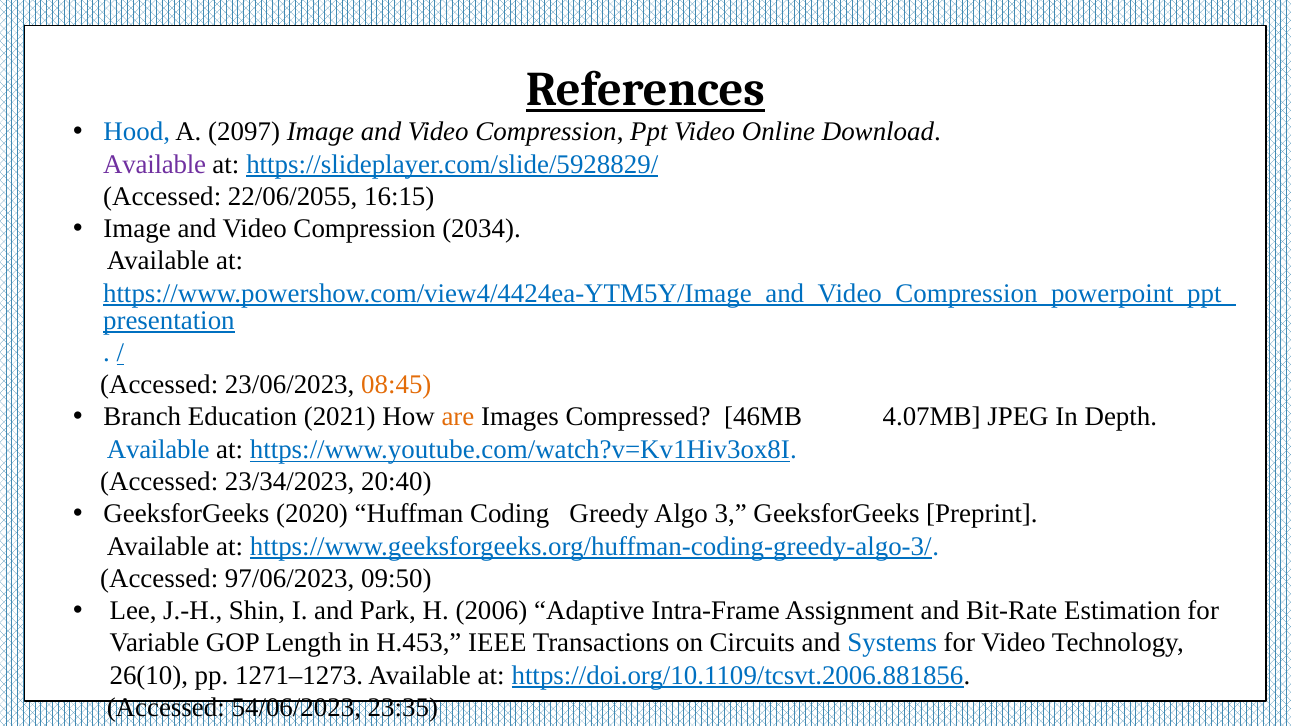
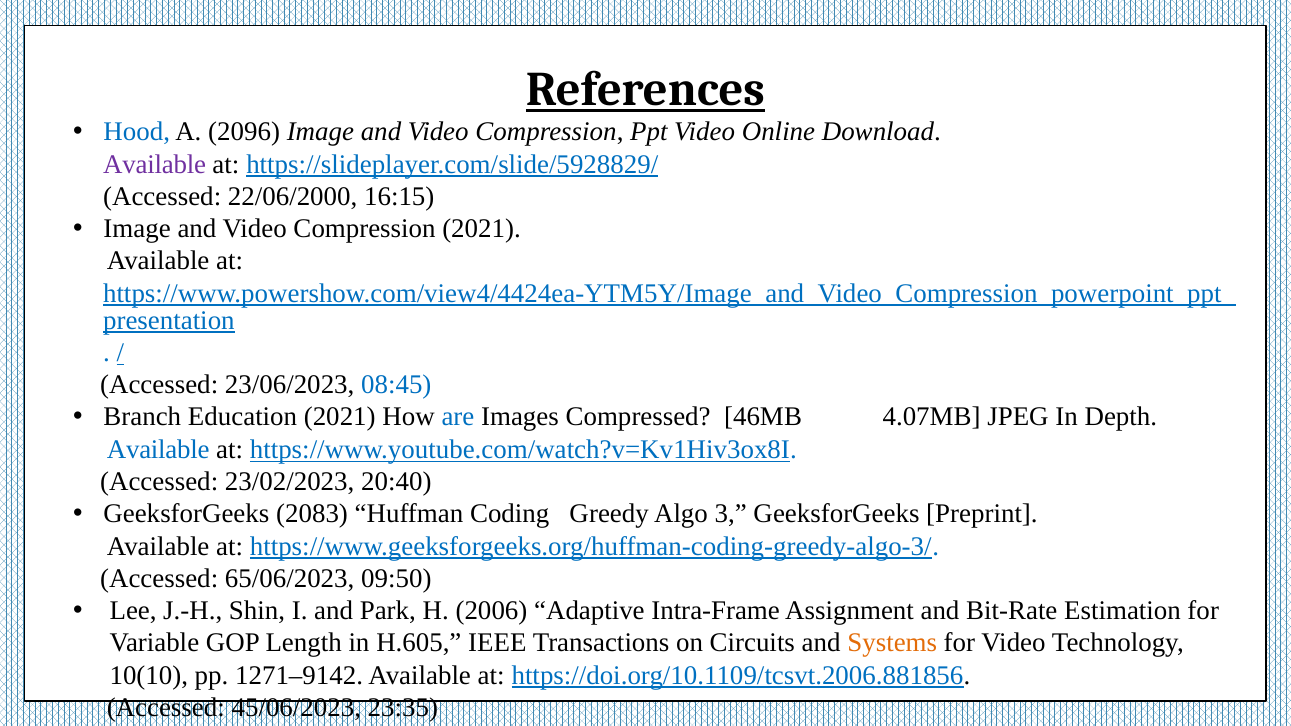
2097: 2097 -> 2096 (244, 132)
22/06/2055: 22/06/2055 -> 22/06/2000 (293, 197)
Compression 2034: 2034 -> 2021 (482, 229)
08:45 colour: orange -> blue (396, 385)
are colour: orange -> blue (458, 417)
23/34/2023: 23/34/2023 -> 23/02/2023 (290, 482)
2020: 2020 -> 2083 (312, 514)
97/06/2023: 97/06/2023 -> 65/06/2023 (290, 579)
H.453: H.453 -> H.605 (419, 643)
Systems colour: blue -> orange (892, 643)
26(10: 26(10 -> 10(10 (149, 676)
1271–1273: 1271–1273 -> 1271–9142 (299, 676)
54/06/2023: 54/06/2023 -> 45/06/2023 (296, 708)
